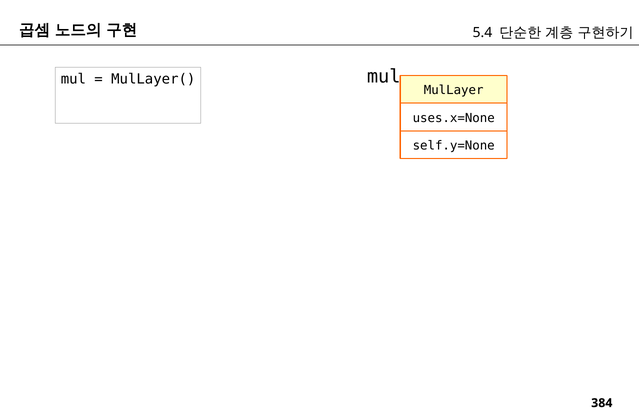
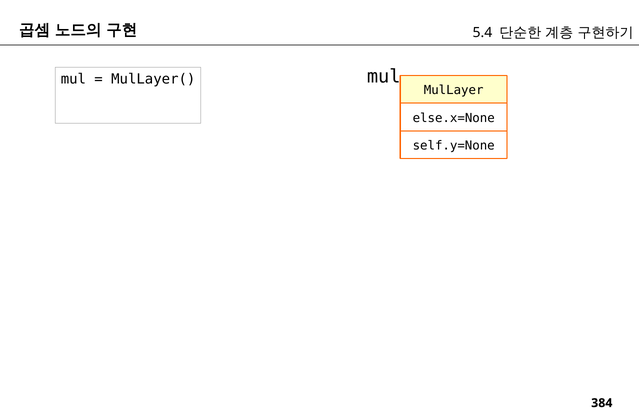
uses.x=None: uses.x=None -> else.x=None (454, 118)
